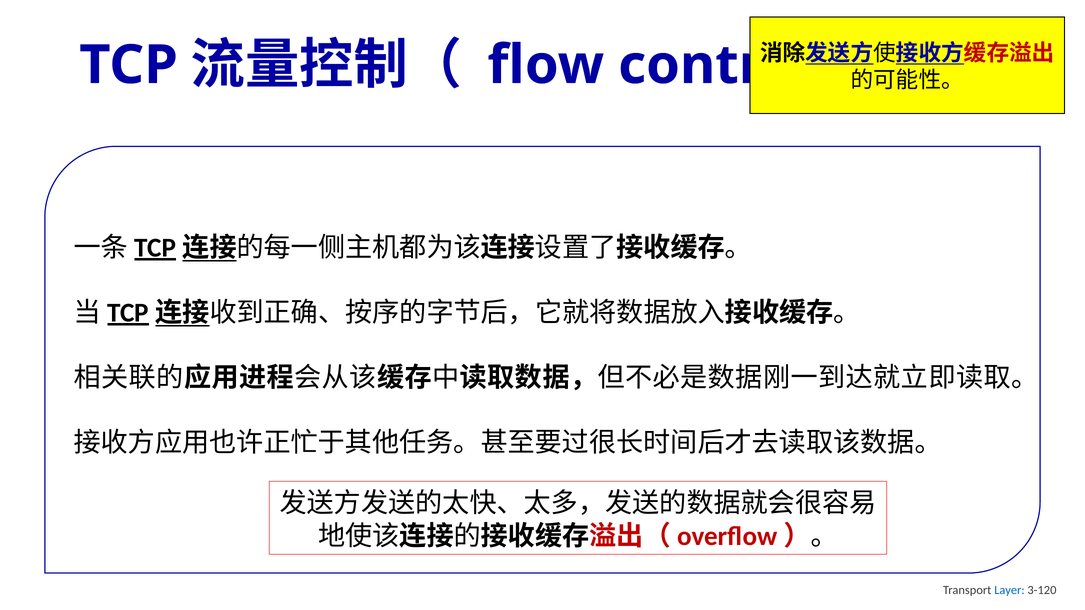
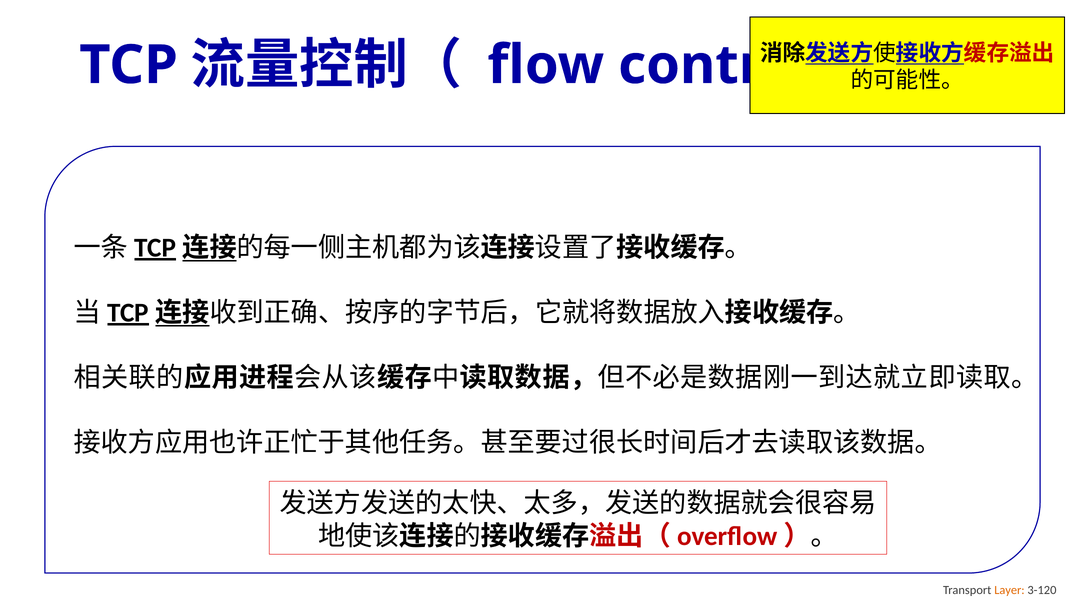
Layer colour: blue -> orange (1009, 590)
